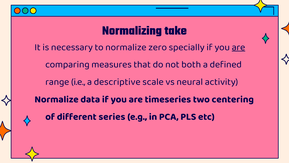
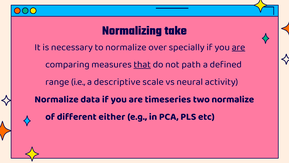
zero: zero -> over (158, 47)
that underline: none -> present (142, 64)
both: both -> path (191, 64)
two centering: centering -> normalize (233, 99)
series: series -> either (112, 116)
